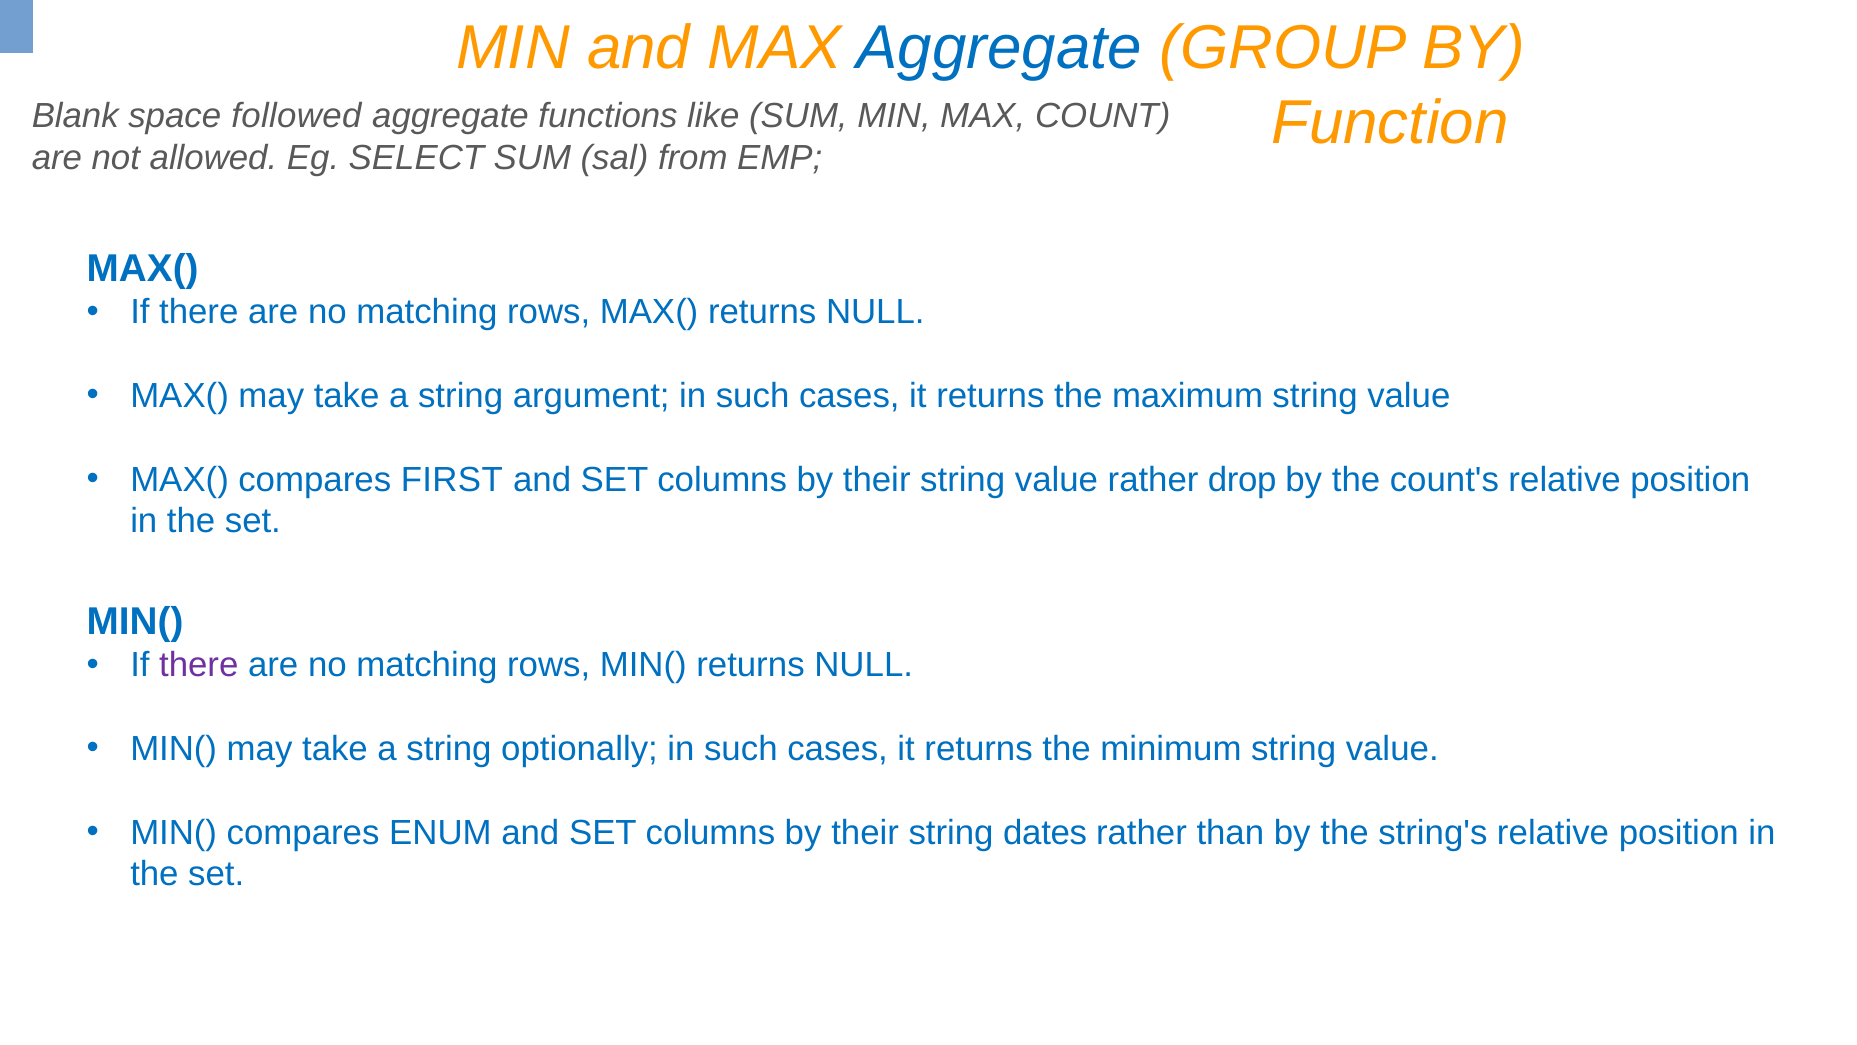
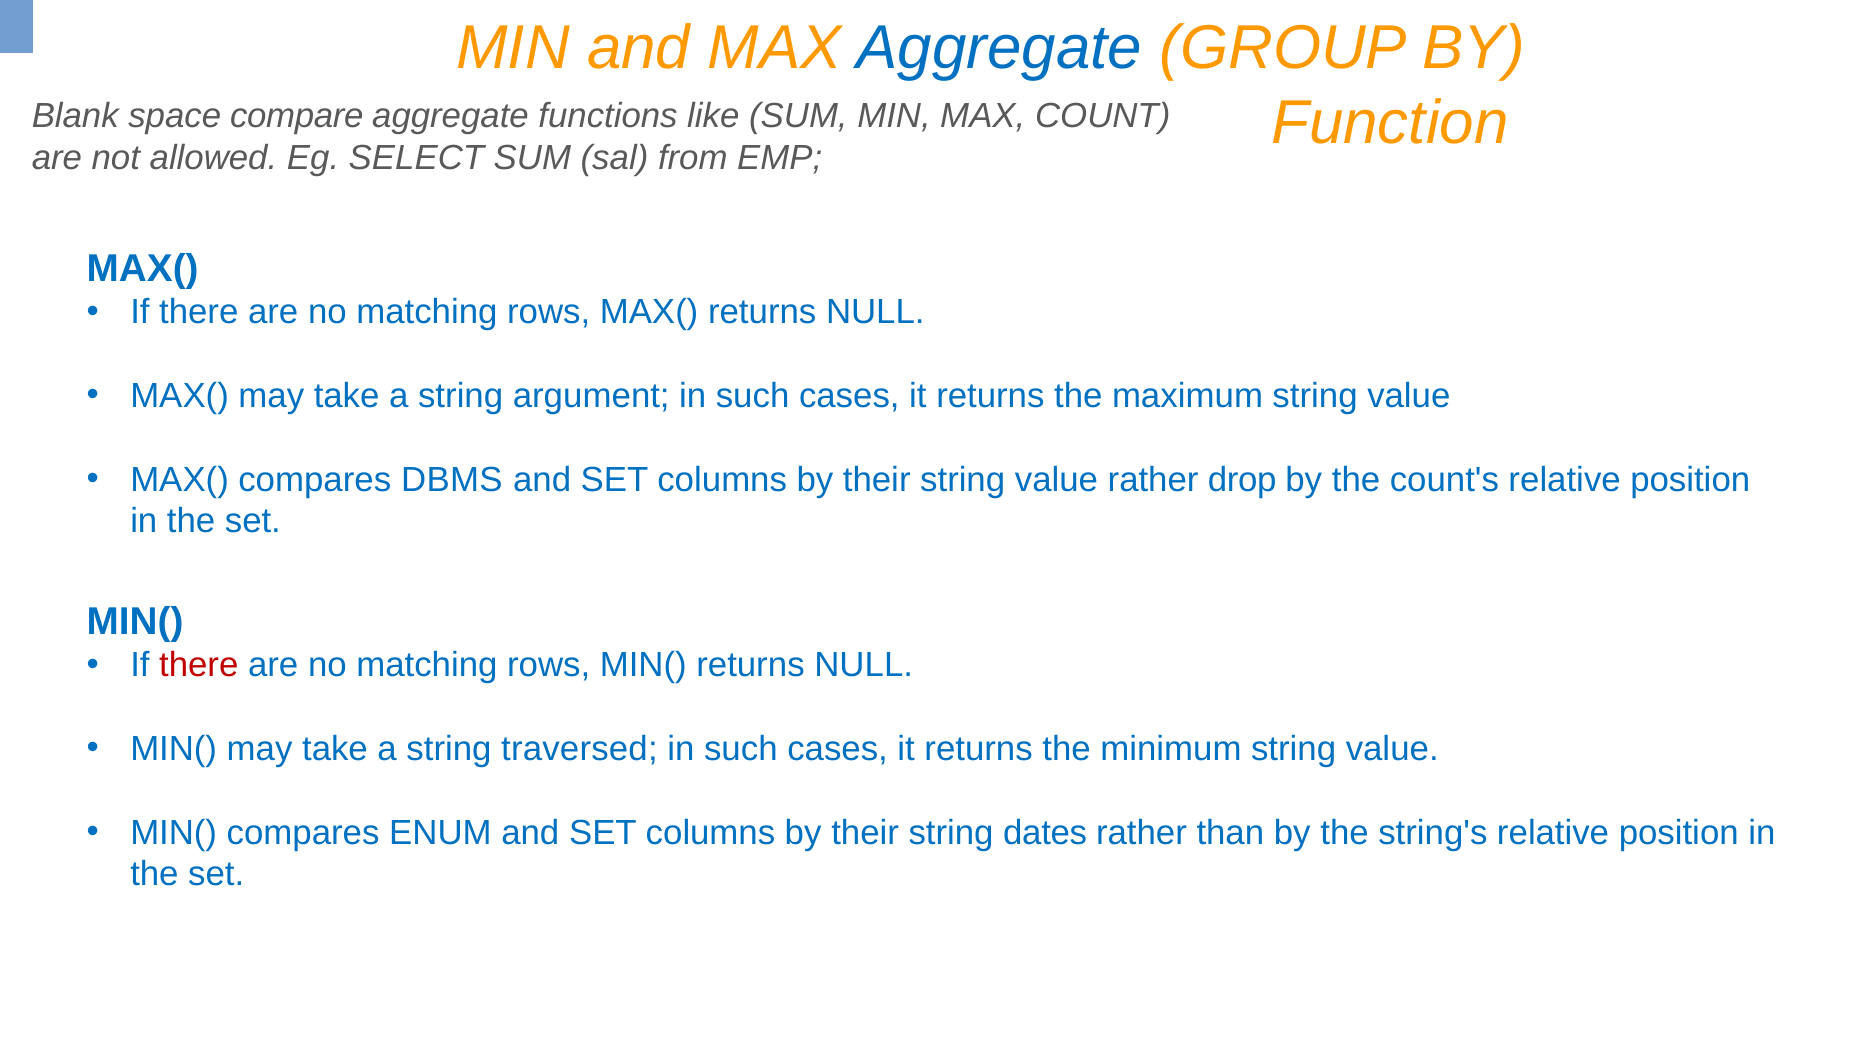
followed: followed -> compare (297, 116)
FIRST: FIRST -> DBMS (452, 479)
there colour: purple -> red (199, 665)
optionally: optionally -> traversed (579, 749)
